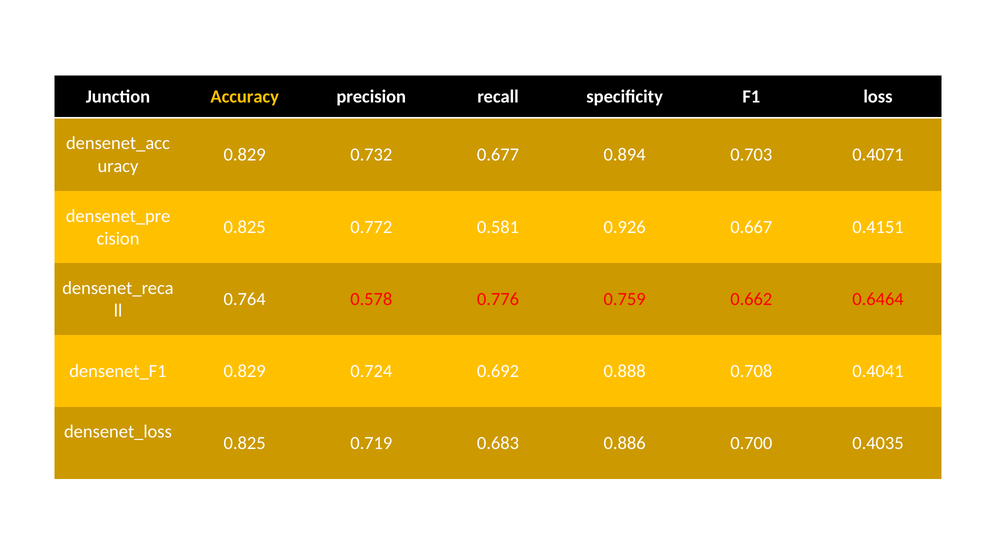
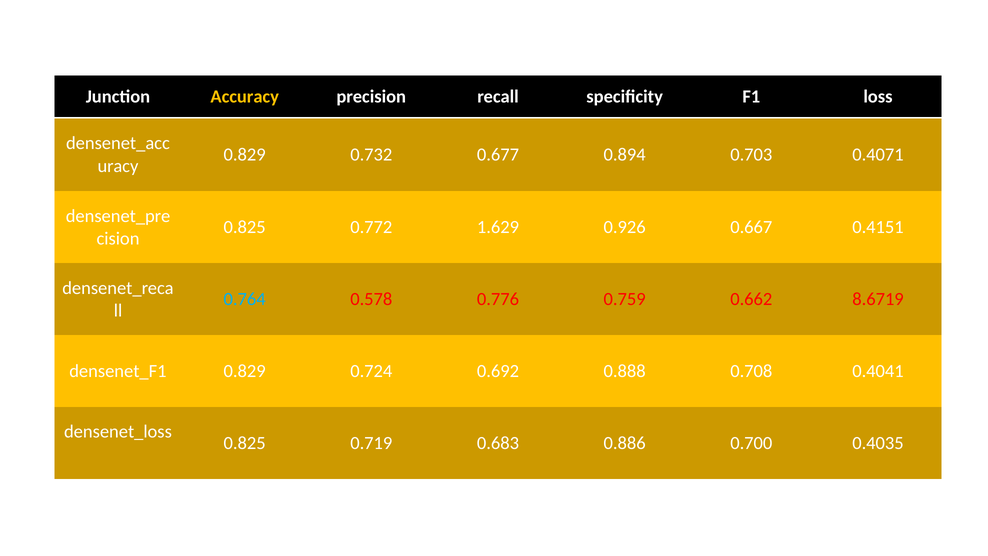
0.581: 0.581 -> 1.629 (498, 227)
0.764 colour: white -> light blue (245, 299)
0.6464: 0.6464 -> 8.6719 (878, 299)
